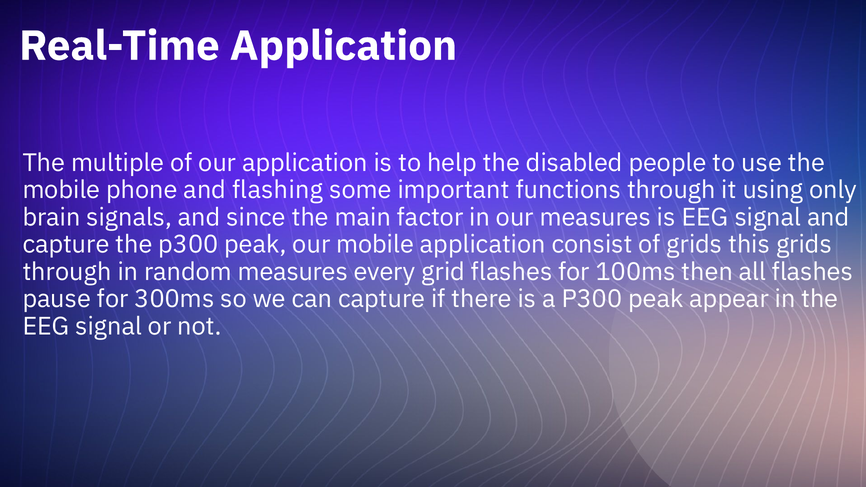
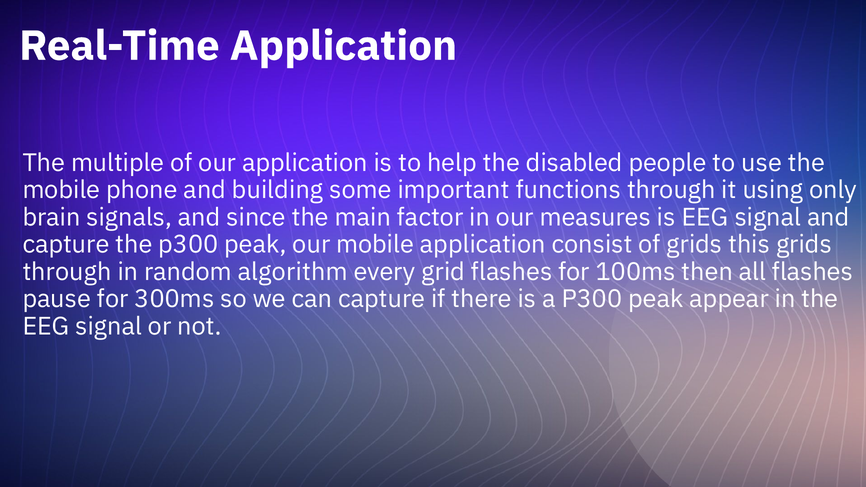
flashing: flashing -> building (278, 190)
random measures: measures -> algorithm (293, 272)
